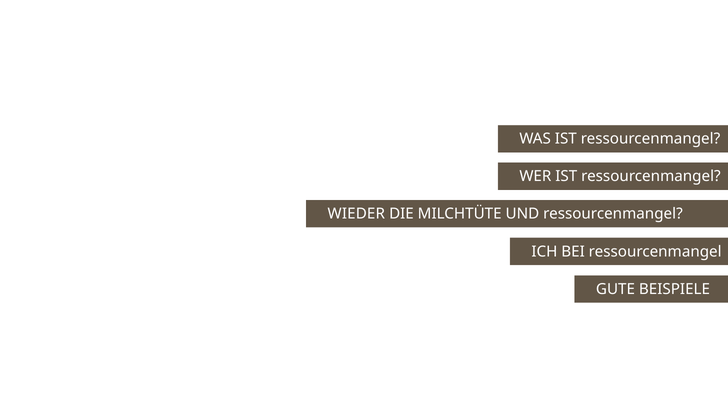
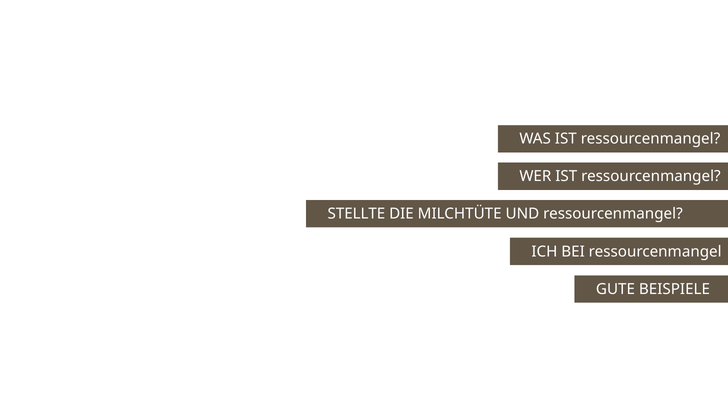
WIEDER: WIEDER -> STELLTE (356, 214)
